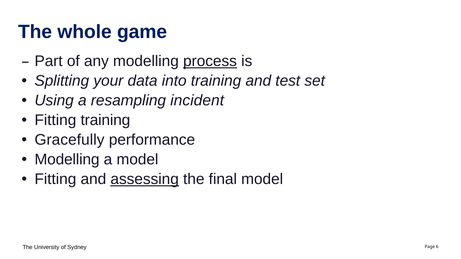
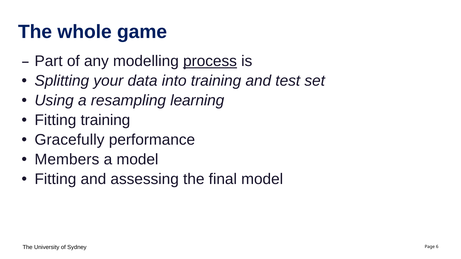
incident: incident -> learning (197, 101)
Modelling: Modelling -> Members (67, 160)
assessing underline: present -> none (145, 179)
